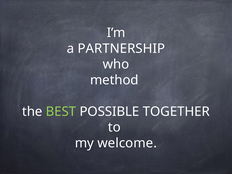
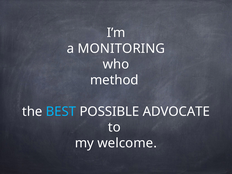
PARTNERSHIP: PARTNERSHIP -> MONITORING (121, 49)
BEST colour: light green -> light blue (61, 112)
TOGETHER: TOGETHER -> ADVOCATE (176, 112)
